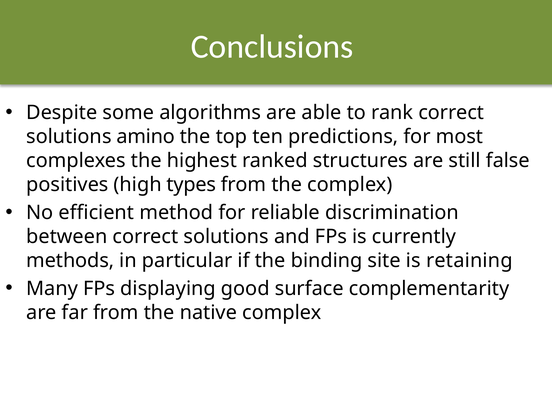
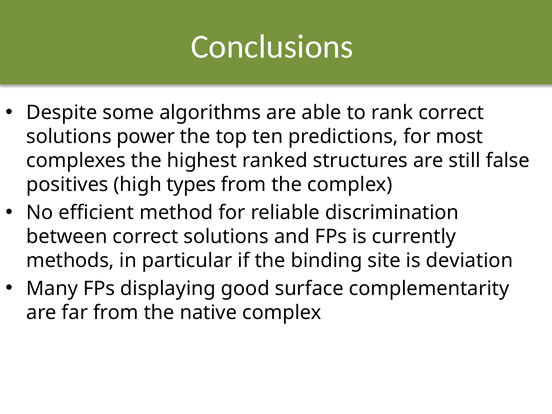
amino: amino -> power (146, 137)
retaining: retaining -> deviation (469, 261)
